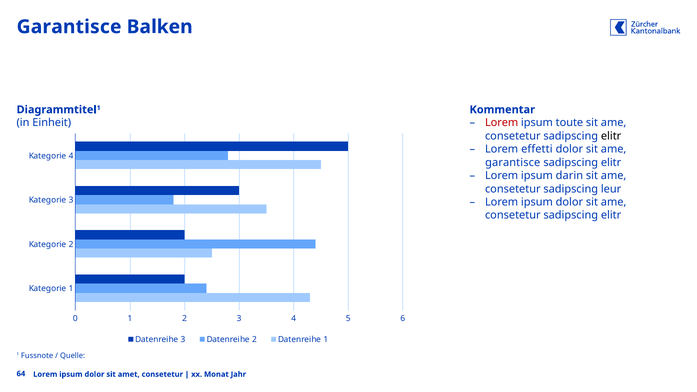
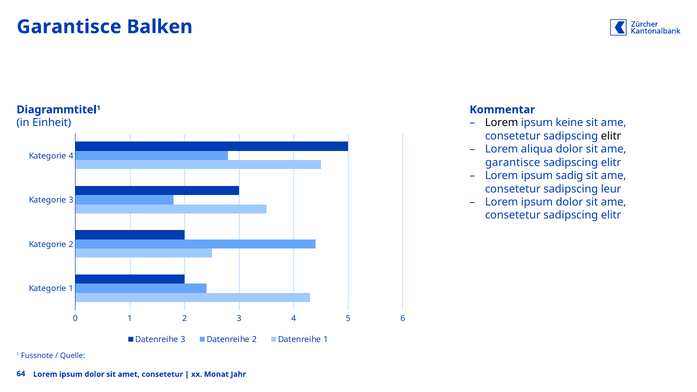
Lorem colour: red -> black (502, 123)
toute: toute -> keine (569, 123)
effetti: effetti -> aliqua (537, 149)
darin: darin -> sadig (569, 176)
